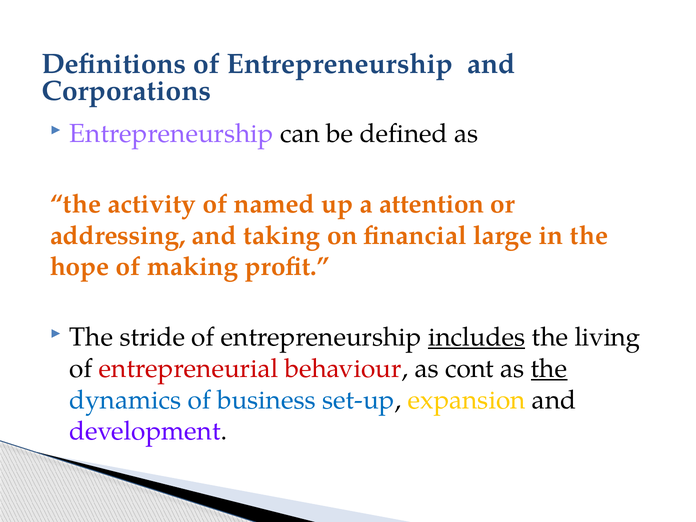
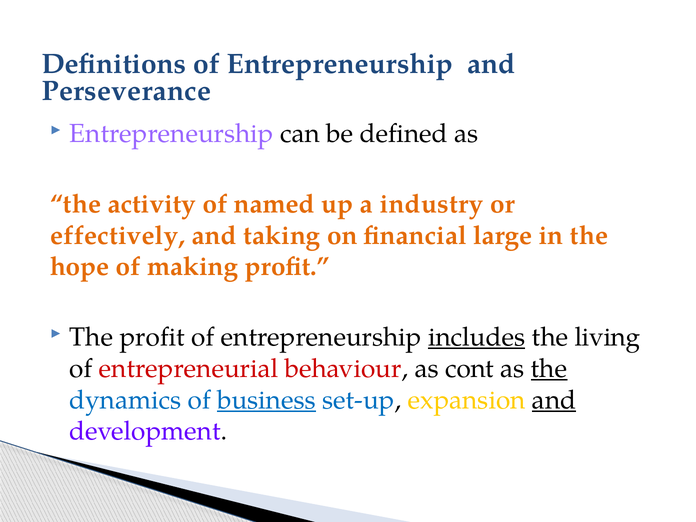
Corporations: Corporations -> Perseverance (126, 91)
attention: attention -> industry (431, 204)
addressing: addressing -> effectively (118, 235)
The stride: stride -> profit (152, 337)
business underline: none -> present (267, 400)
and underline: none -> present (554, 400)
